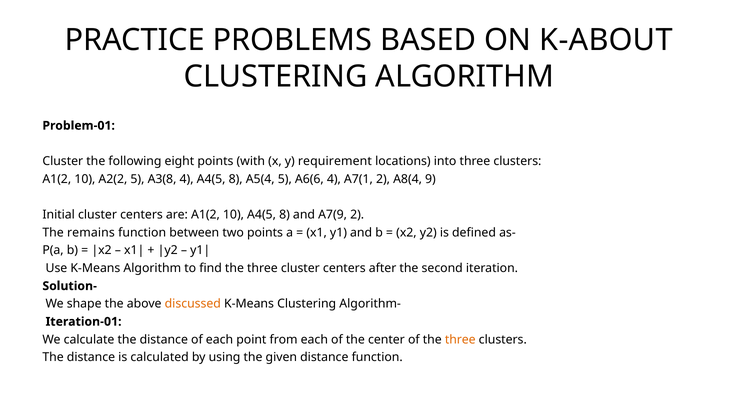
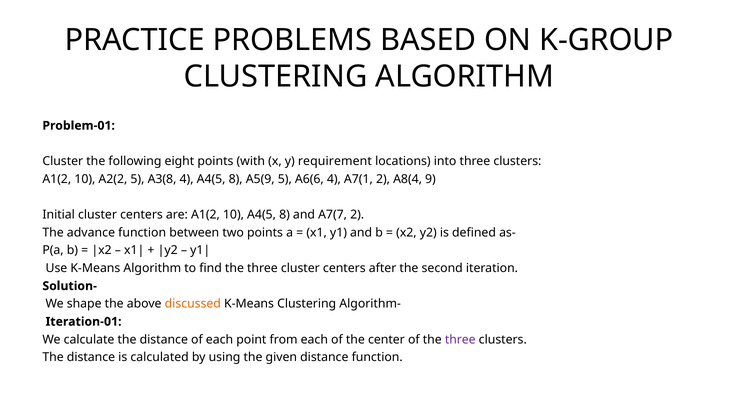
K-ABOUT: K-ABOUT -> K-GROUP (606, 40)
A5(4: A5(4 -> A5(9 (260, 179)
A7(9: A7(9 -> A7(7 (333, 215)
remains: remains -> advance (91, 233)
three colour: orange -> purple (460, 340)
